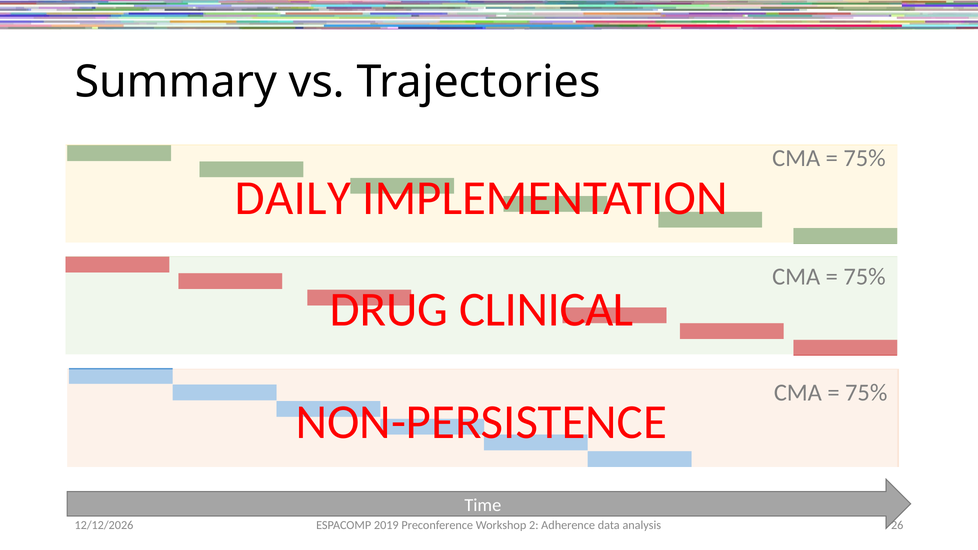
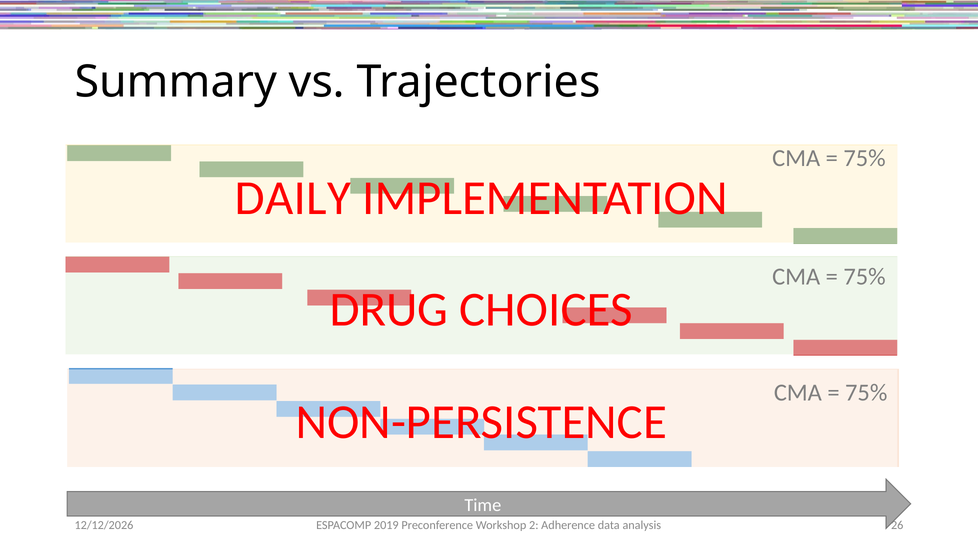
CLINICAL: CLINICAL -> CHOICES (546, 310)
